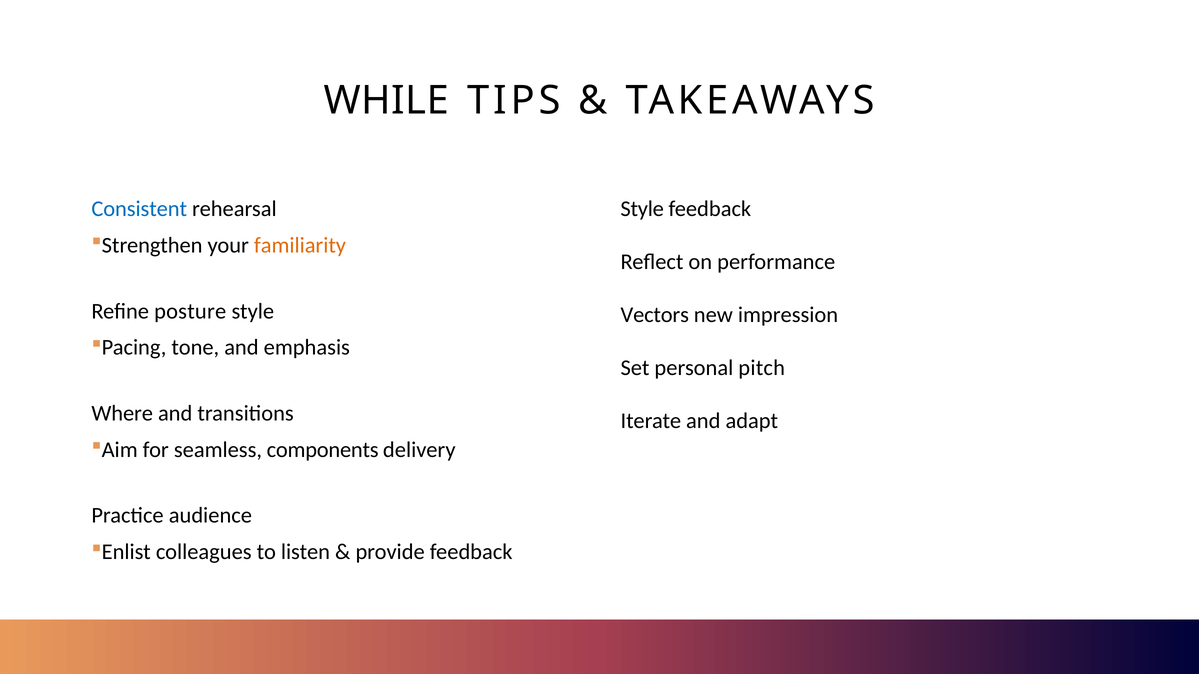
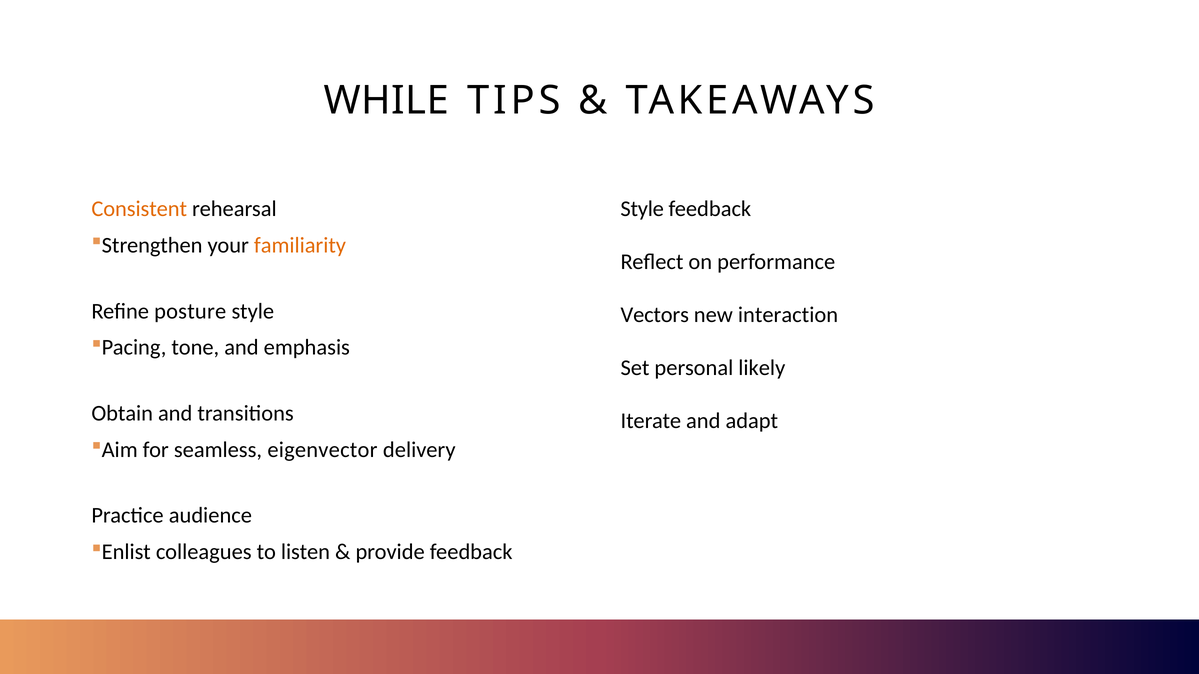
Consistent colour: blue -> orange (139, 209)
impression: impression -> interaction (788, 315)
pitch: pitch -> likely (762, 368)
Where: Where -> Obtain (122, 414)
components: components -> eigenvector (322, 450)
